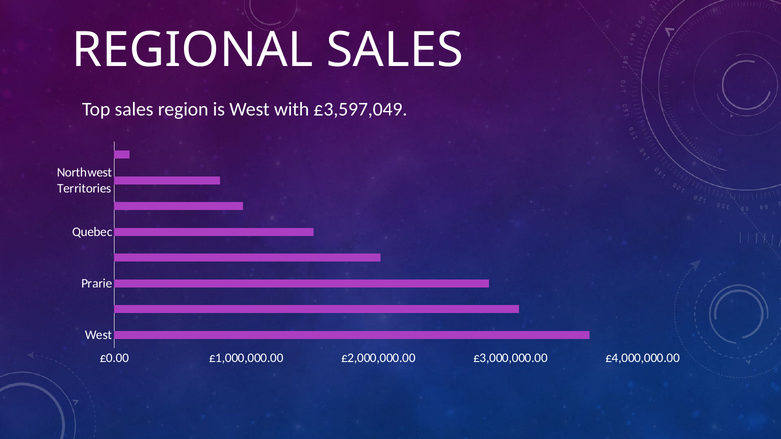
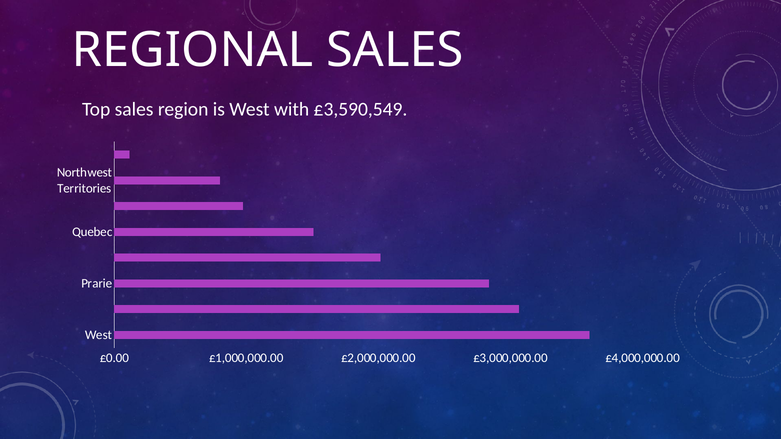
£3,597,049: £3,597,049 -> £3,590,549 (361, 109)
